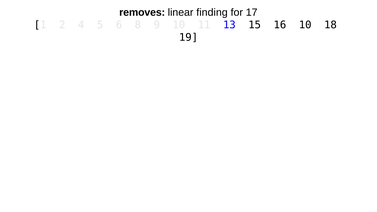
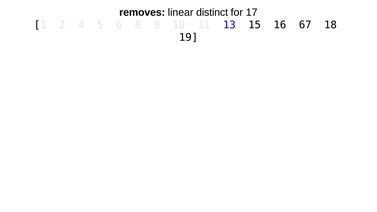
finding: finding -> distinct (212, 12)
16 10: 10 -> 67 (305, 25)
